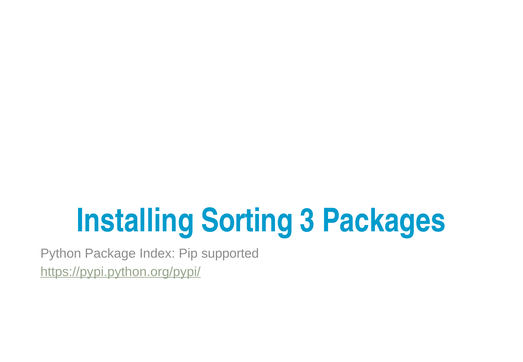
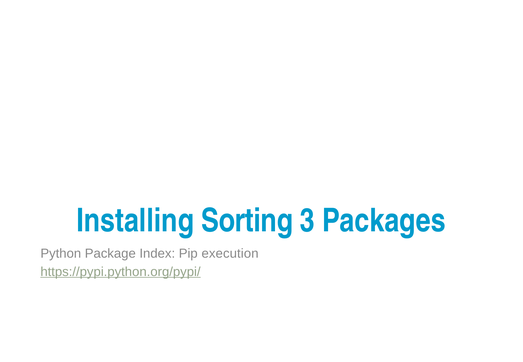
supported: supported -> execution (230, 253)
